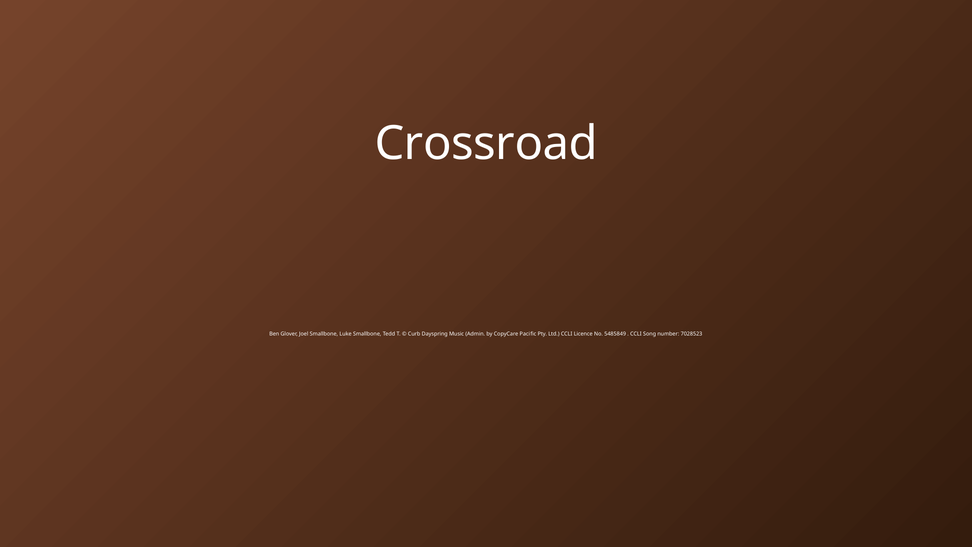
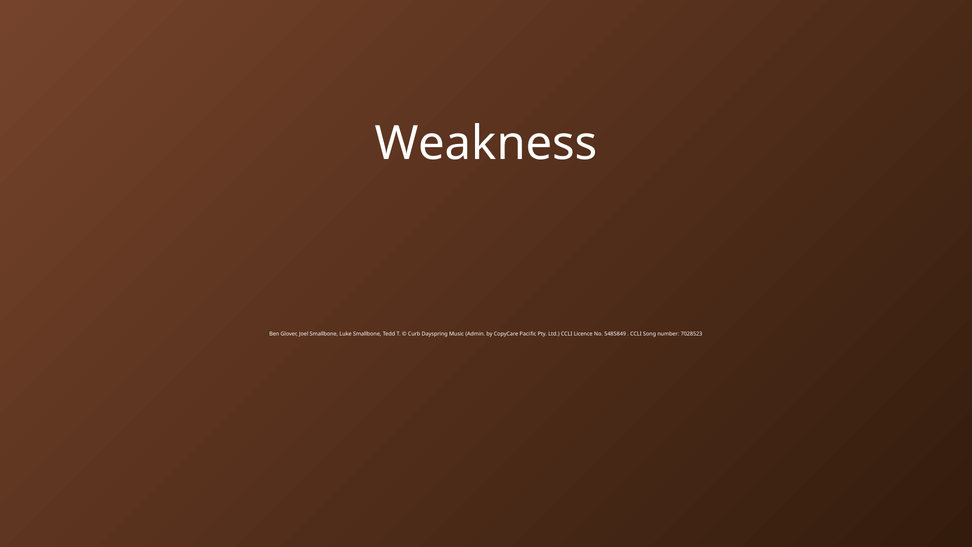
Crossroad: Crossroad -> Weakness (486, 143)
